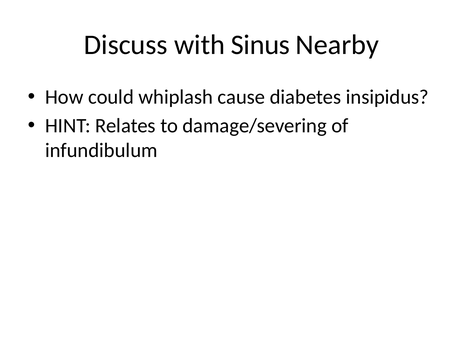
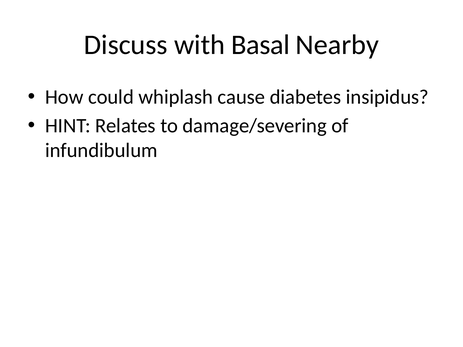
Sinus: Sinus -> Basal (260, 45)
